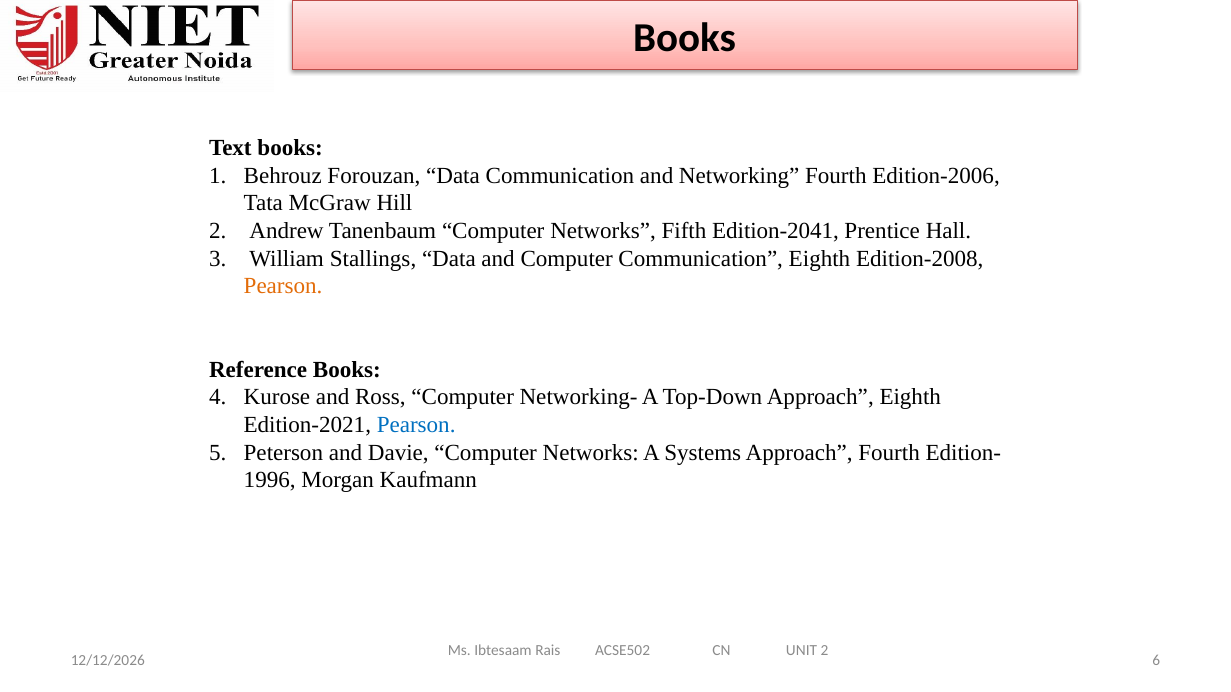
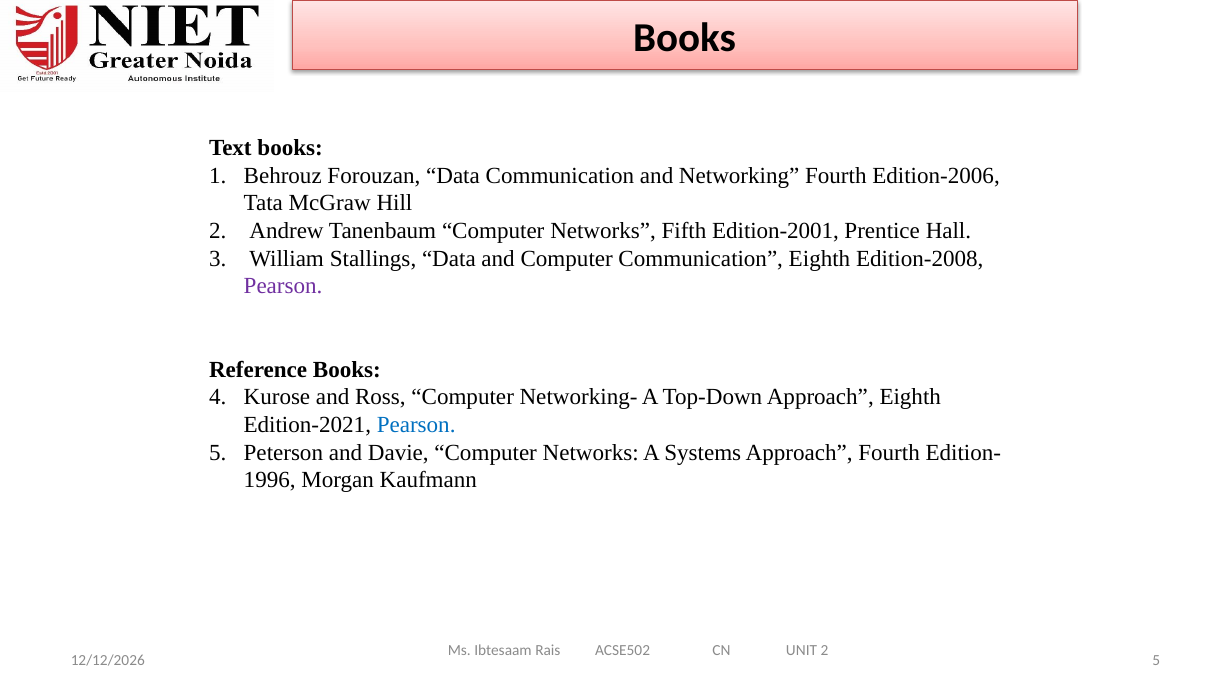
Edition-2041: Edition-2041 -> Edition-2001 (776, 231)
Pearson colour: orange -> purple (283, 287)
6: 6 -> 5 (1156, 661)
